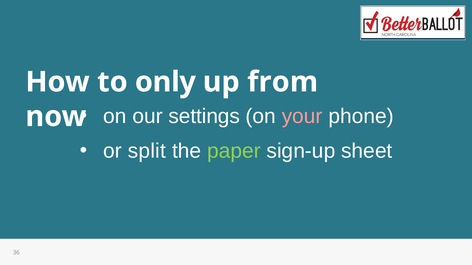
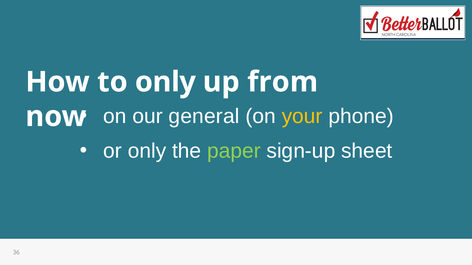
settings: settings -> general (204, 117)
your colour: pink -> yellow (302, 117)
or split: split -> only (147, 151)
